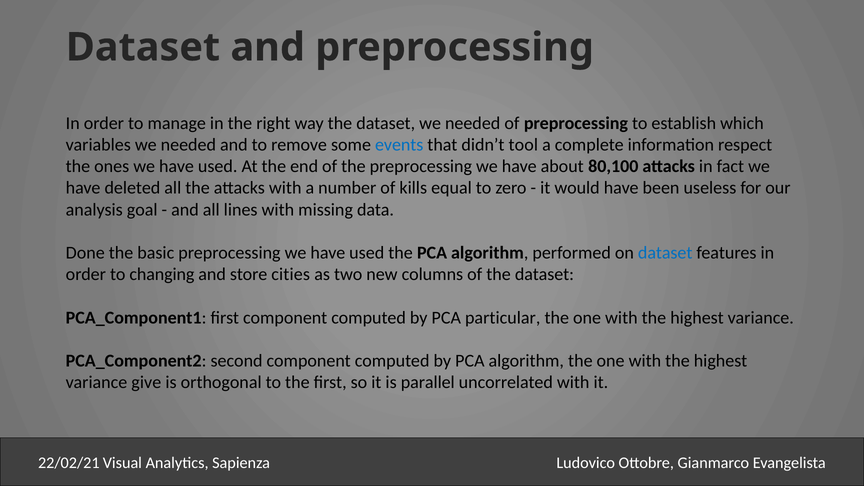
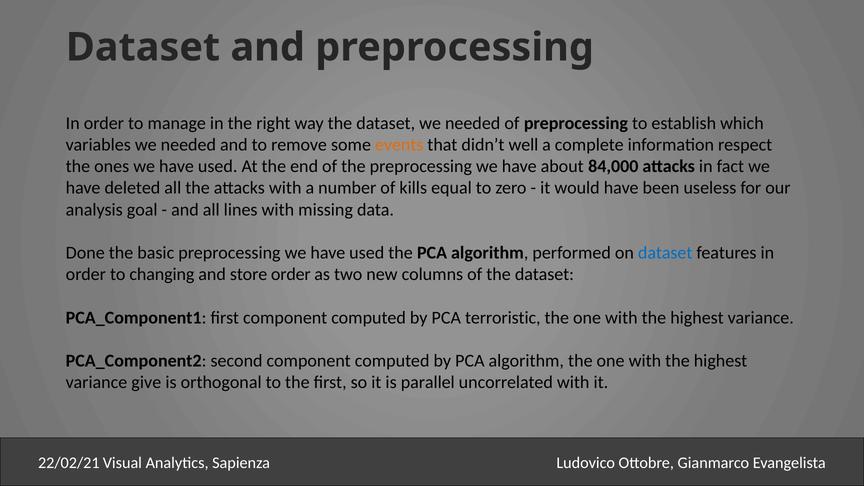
events colour: blue -> orange (399, 145)
tool: tool -> well (523, 145)
80,100: 80,100 -> 84,000 (613, 166)
store cities: cities -> order (291, 274)
particular: particular -> terroristic (503, 318)
